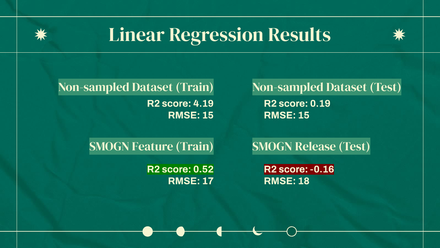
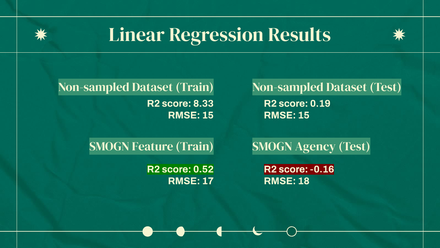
4.19: 4.19 -> 8.33 (203, 103)
Release: Release -> Agency (315, 146)
